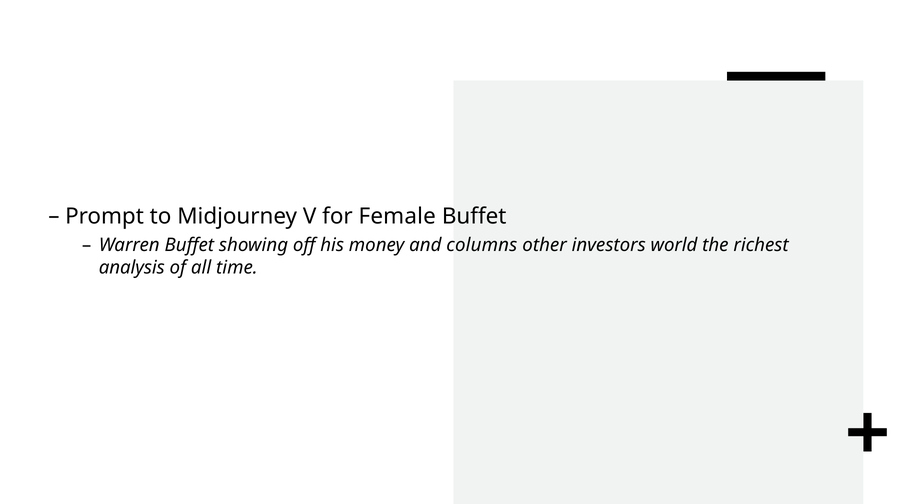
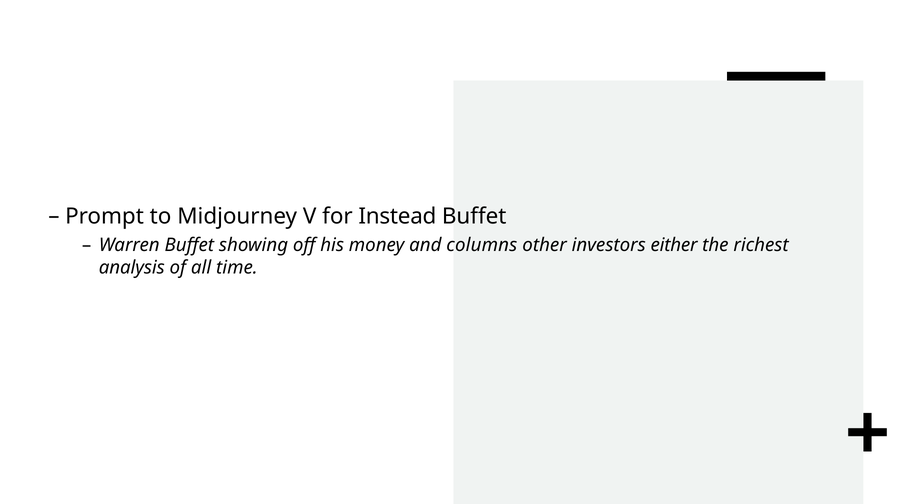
Female: Female -> Instead (397, 216)
world: world -> either (674, 245)
